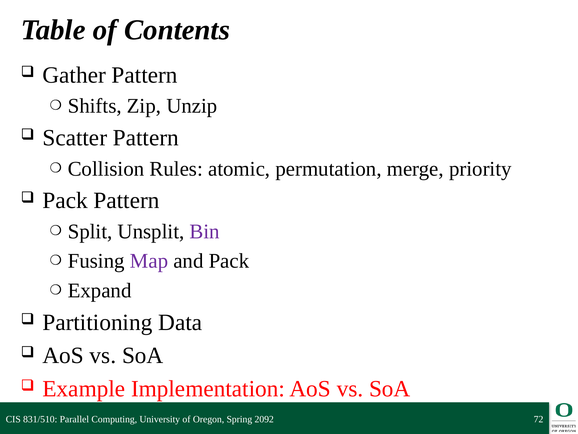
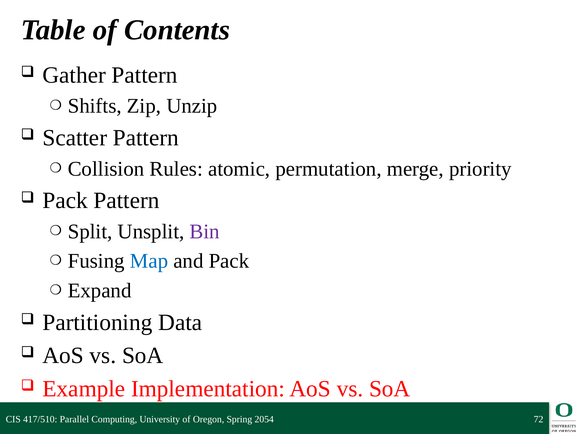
Map colour: purple -> blue (149, 261)
831/510: 831/510 -> 417/510 (40, 419)
2092: 2092 -> 2054 (264, 419)
